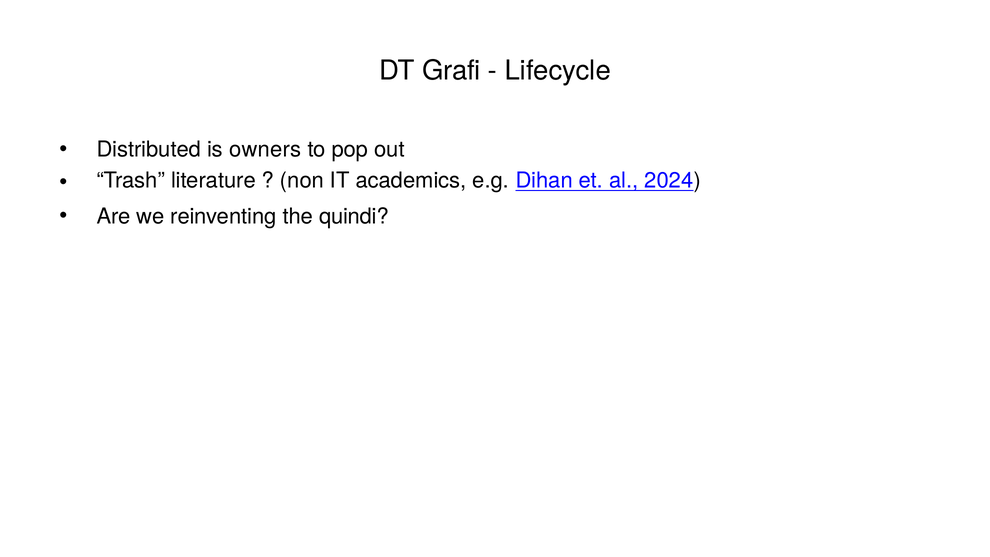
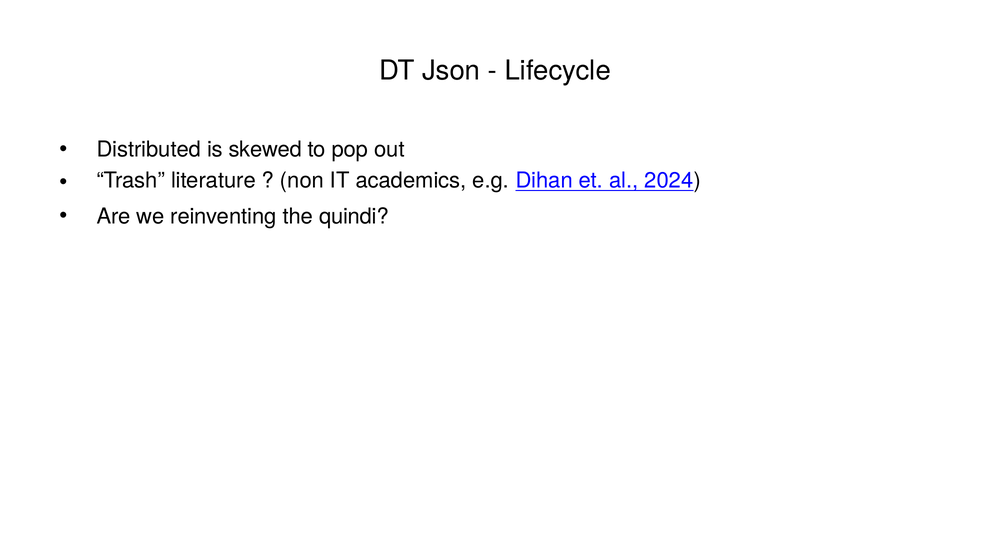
Grafi: Grafi -> Json (451, 71)
owners: owners -> skewed (265, 150)
